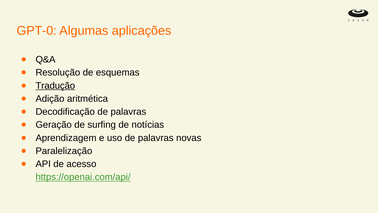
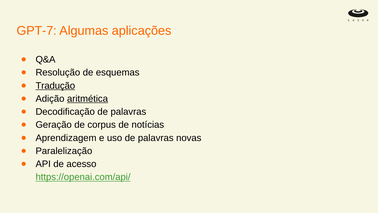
GPT-0: GPT-0 -> GPT-7 (37, 31)
aritmética underline: none -> present (88, 99)
surfing: surfing -> corpus (102, 125)
